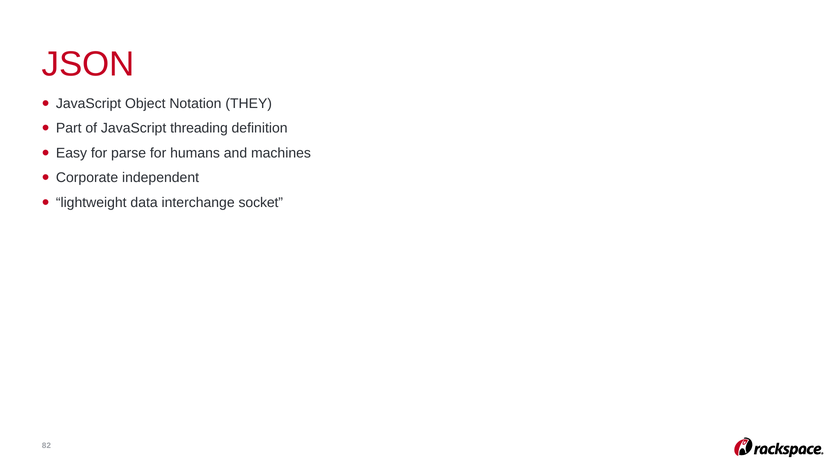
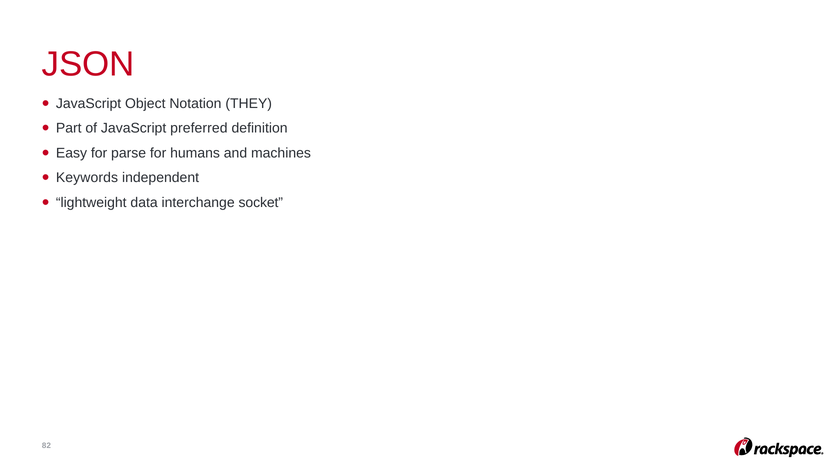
threading: threading -> preferred (199, 128)
Corporate: Corporate -> Keywords (87, 178)
